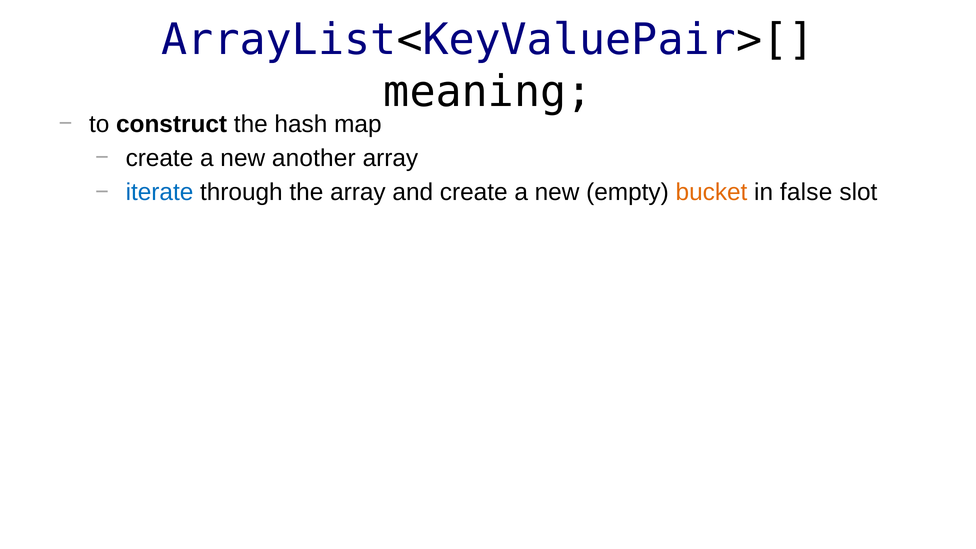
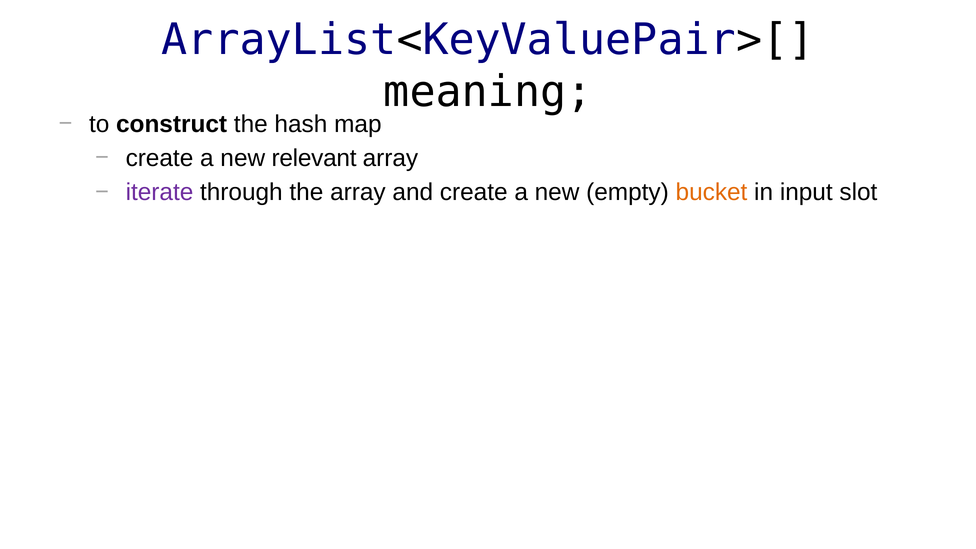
another: another -> relevant (314, 158)
iterate colour: blue -> purple (159, 192)
false: false -> input (806, 192)
